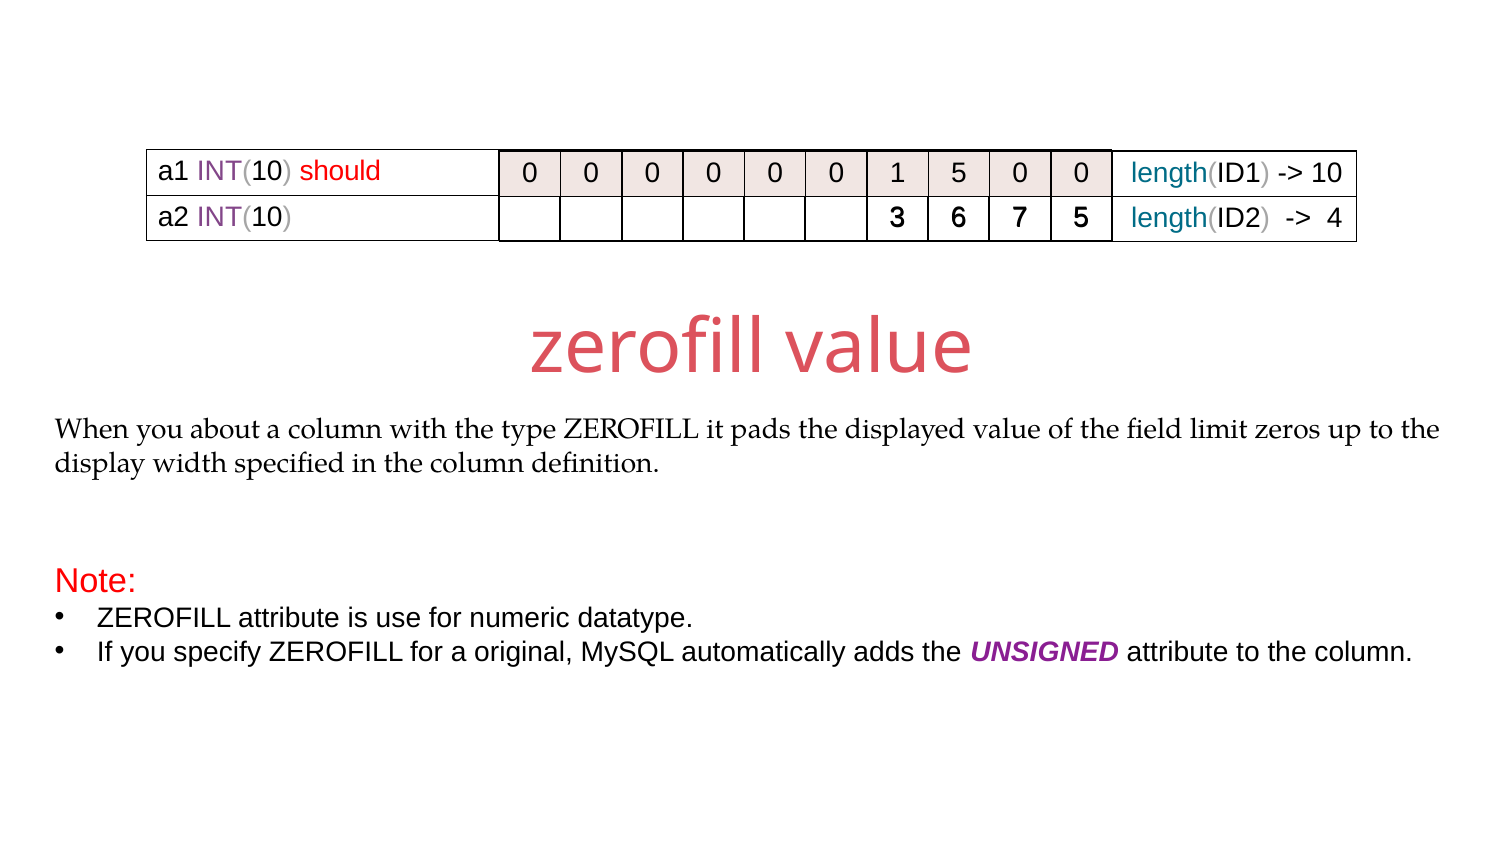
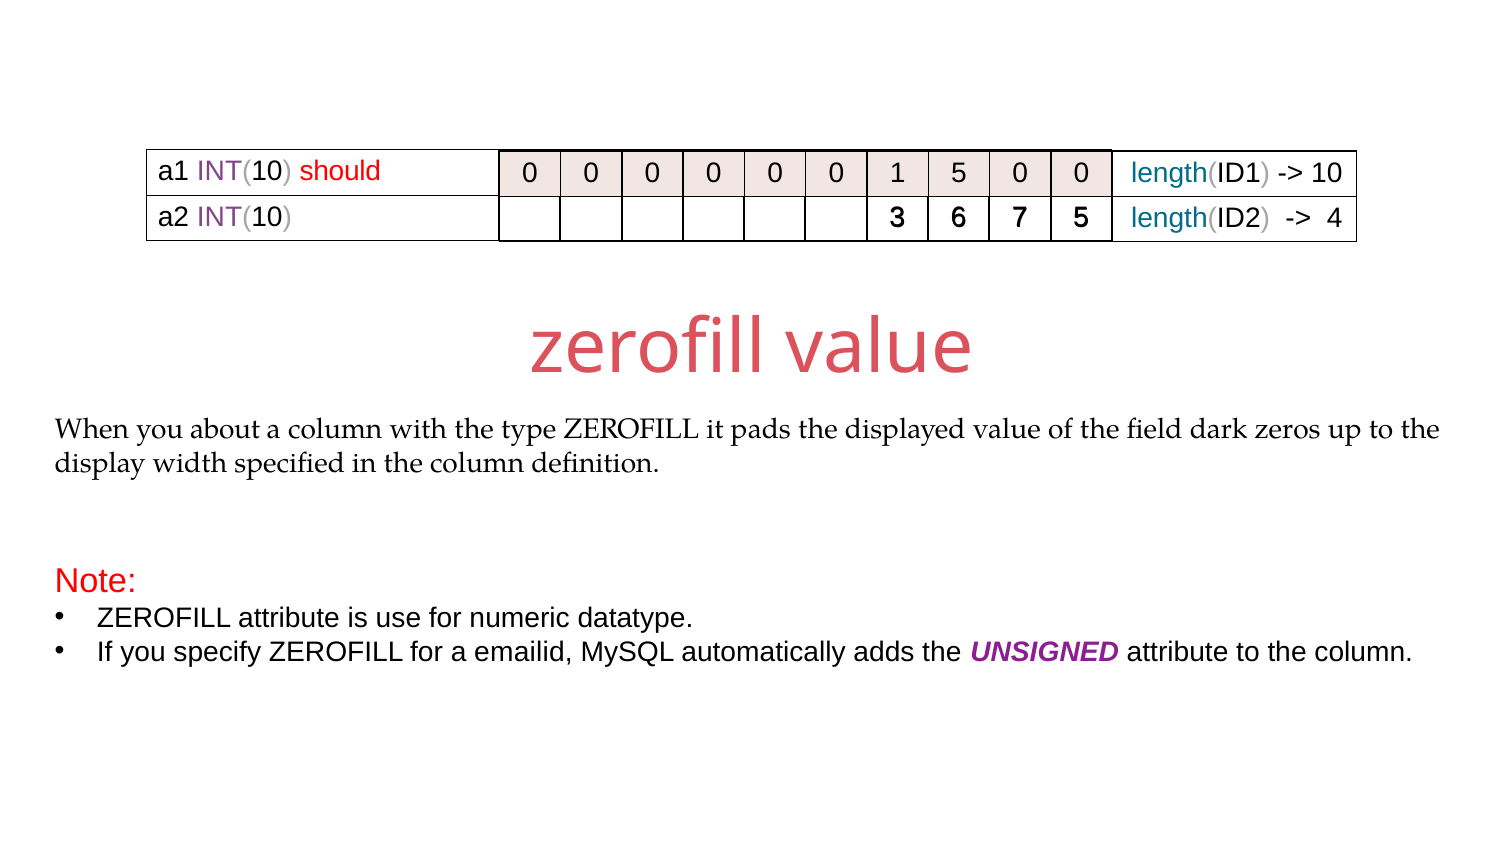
limit: limit -> dark (1219, 429)
original: original -> emailid (523, 652)
